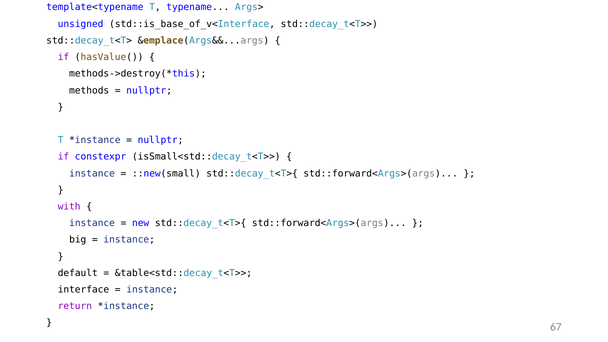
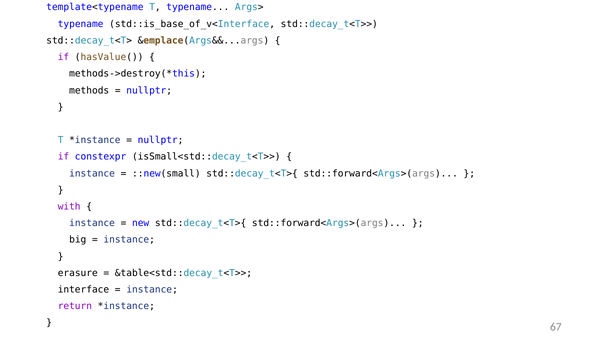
unsigned: unsigned -> typename (81, 24)
default: default -> erasure (78, 273)
